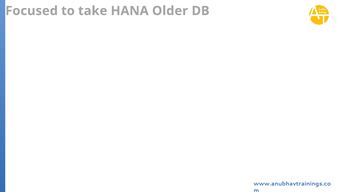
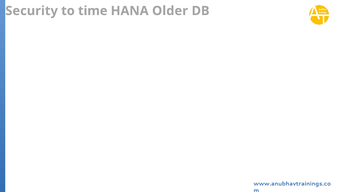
Focused: Focused -> Security (32, 11)
take: take -> time (93, 11)
